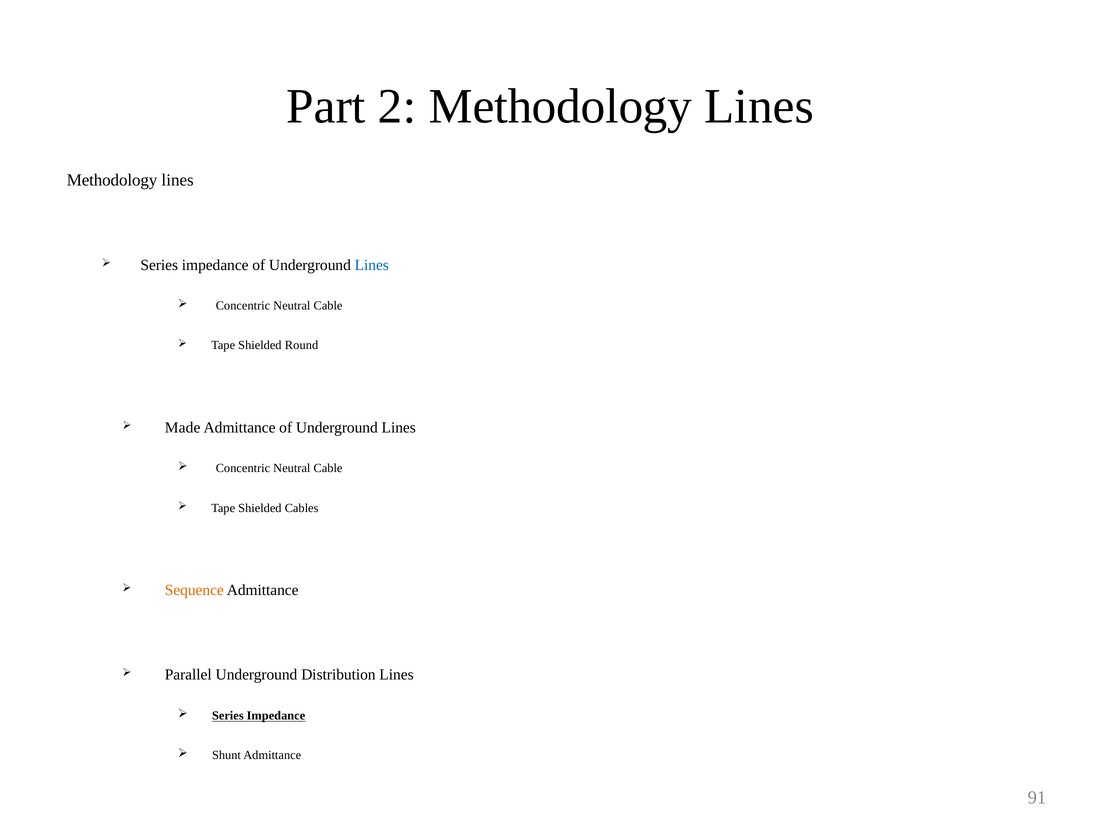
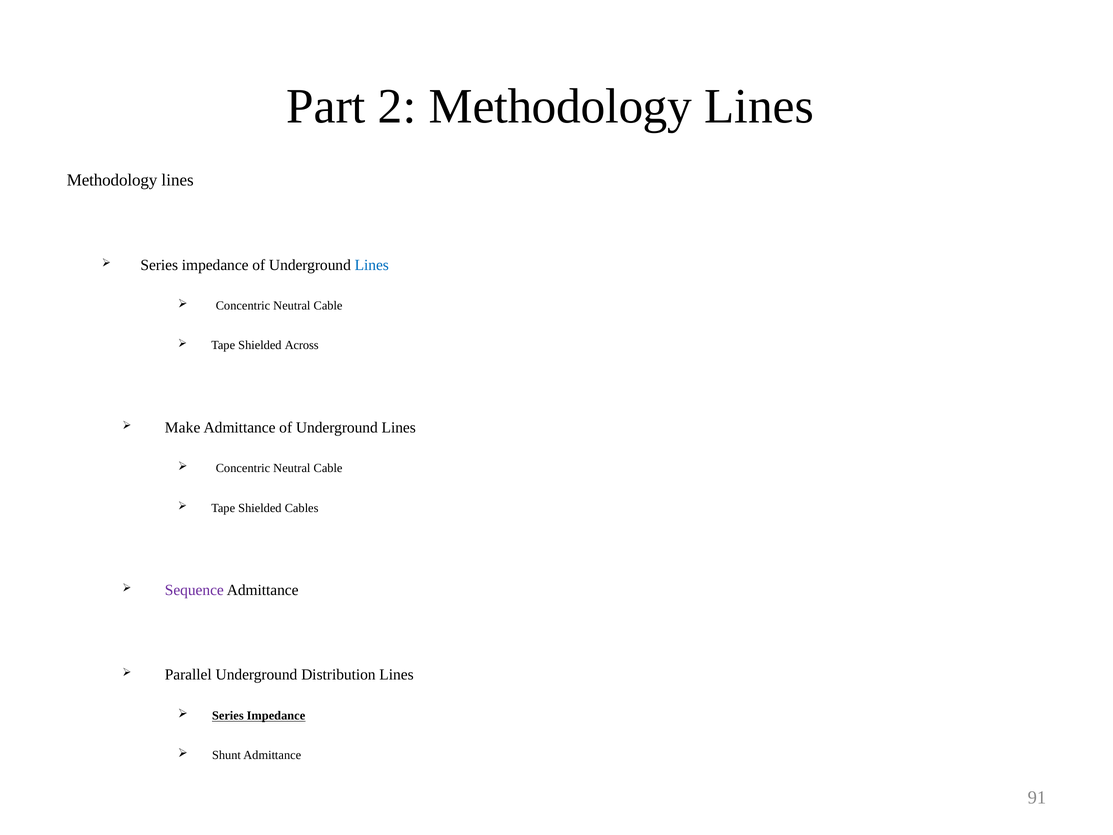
Round: Round -> Across (302, 345)
Made: Made -> Make (183, 428)
Sequence colour: orange -> purple (194, 590)
